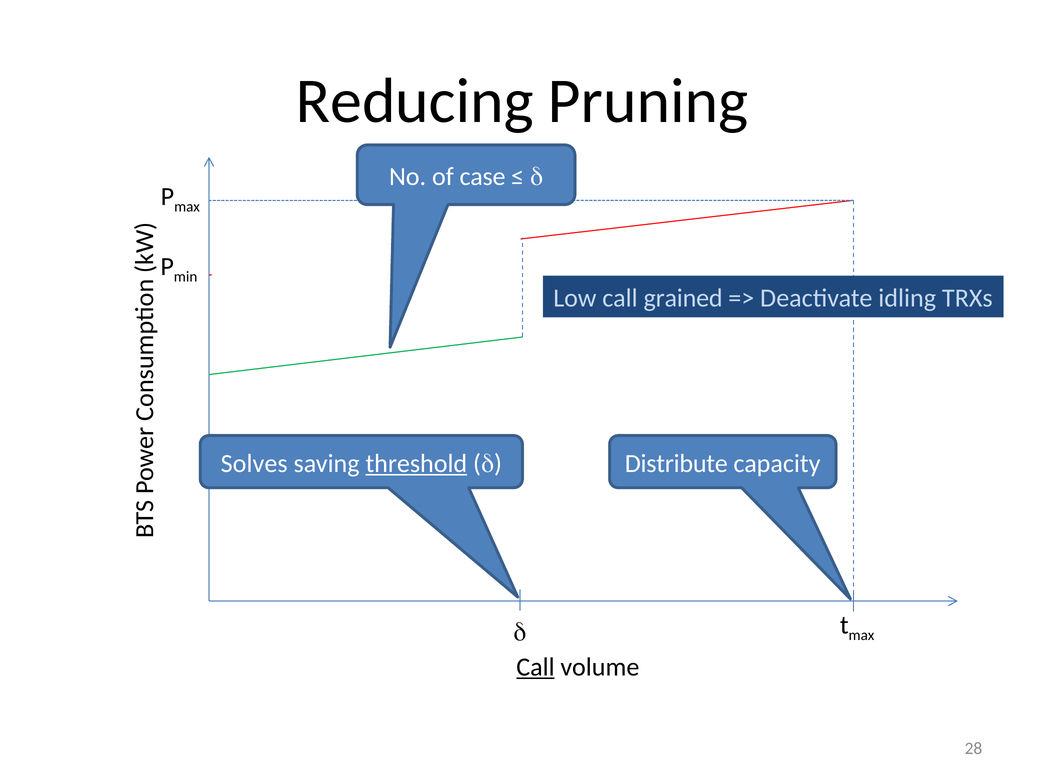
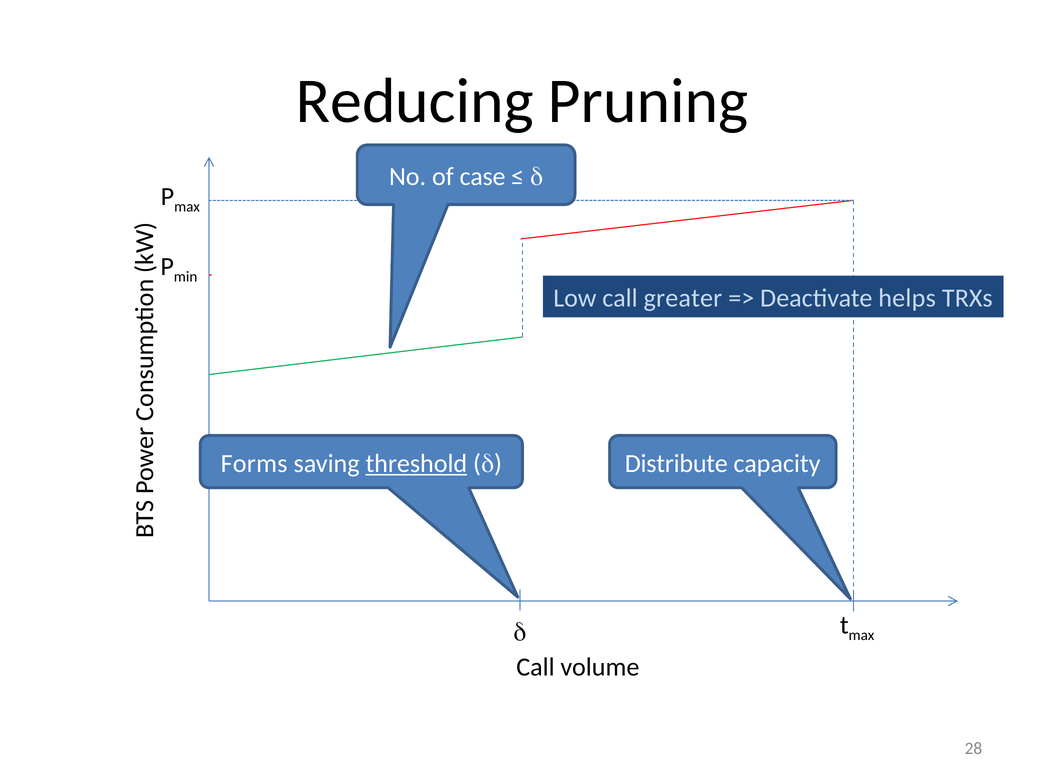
grained: grained -> greater (683, 298)
idling: idling -> helps (907, 298)
Solves: Solves -> Forms (254, 463)
Call underline: present -> none (535, 667)
